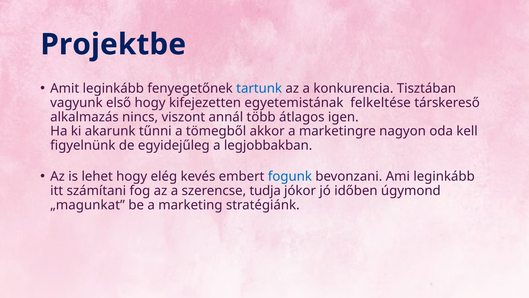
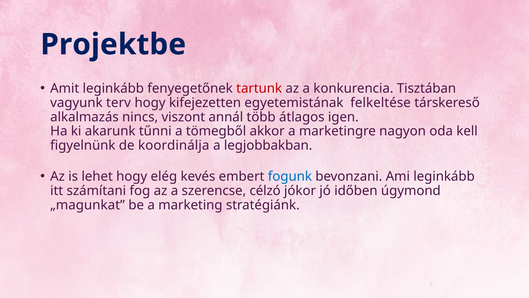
tartunk colour: blue -> red (259, 88)
első: első -> terv (119, 103)
egyidejűleg: egyidejűleg -> koordinálja (174, 145)
tudja: tudja -> célzó (265, 190)
